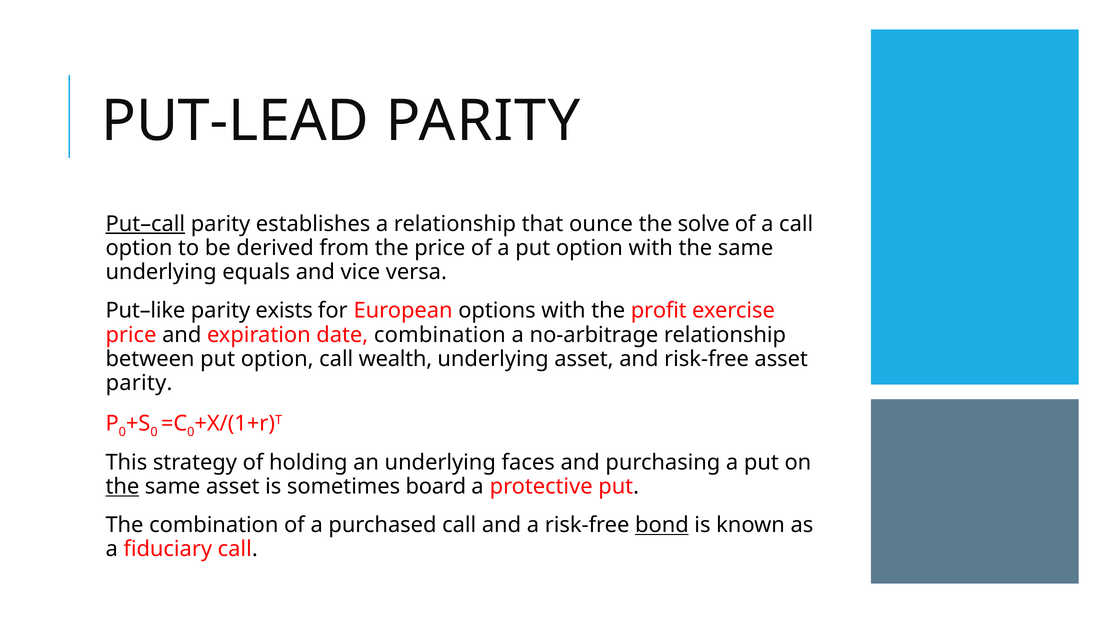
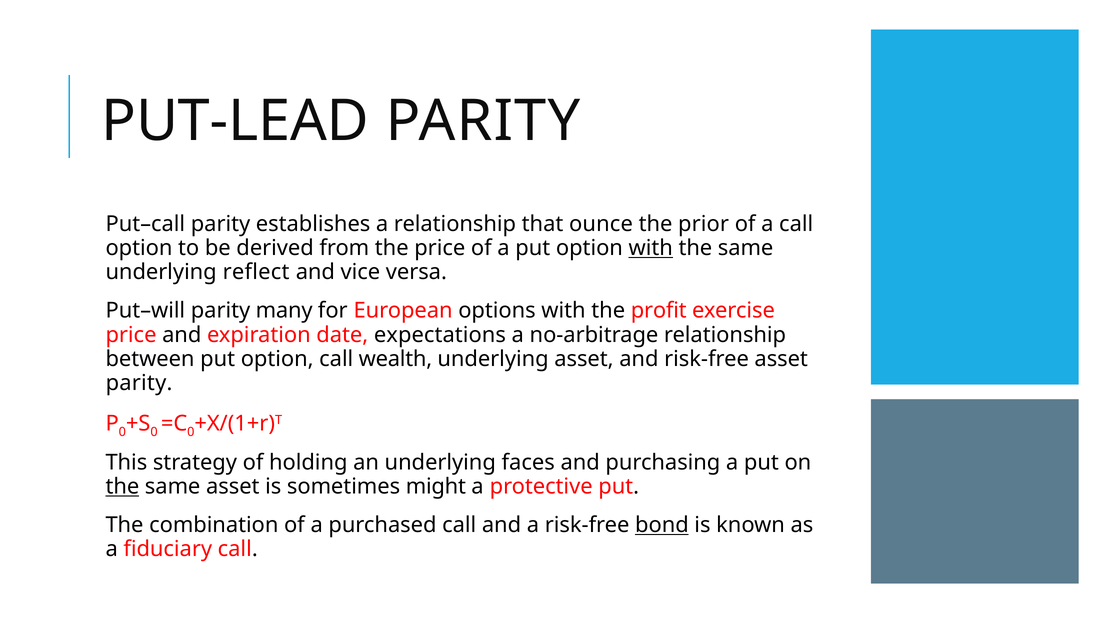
Put–call underline: present -> none (145, 224)
solve: solve -> prior (704, 224)
with underline: none -> present (651, 248)
equals: equals -> reflect (256, 272)
Put–like: Put–like -> Put–will (145, 311)
exists: exists -> many (284, 311)
date combination: combination -> expectations (440, 335)
board: board -> might (436, 487)
